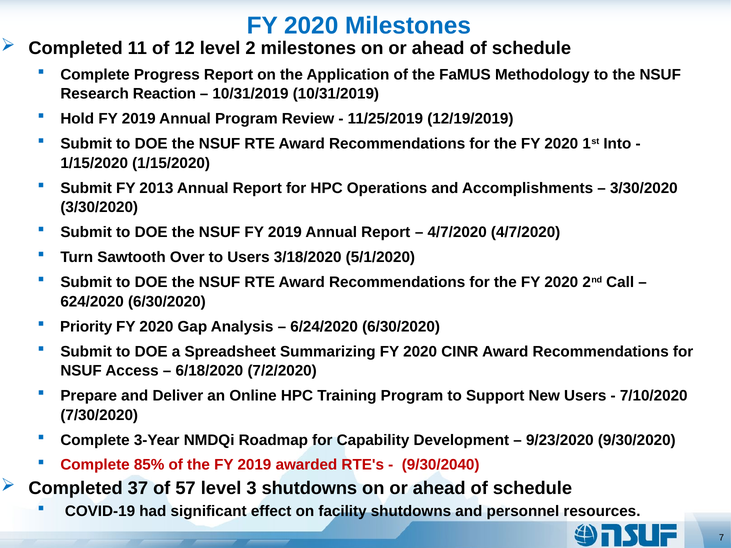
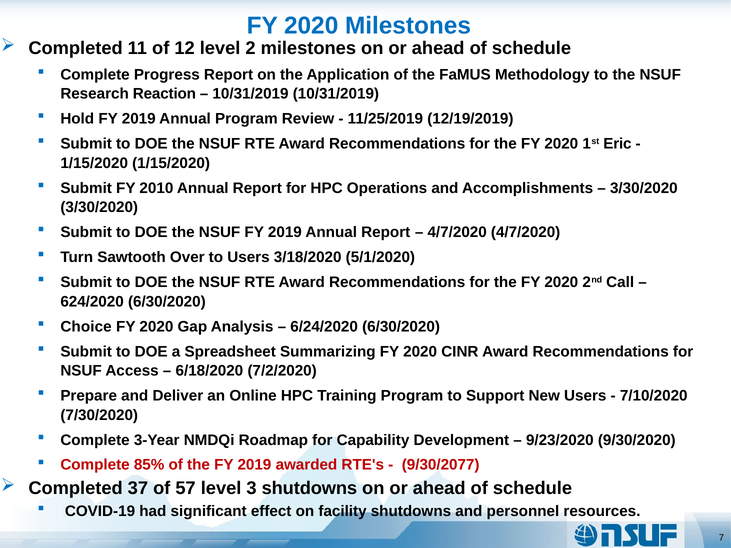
Into: Into -> Eric (617, 144)
2013: 2013 -> 2010 (156, 188)
Priority: Priority -> Choice (86, 327)
9/30/2040: 9/30/2040 -> 9/30/2077 (441, 465)
